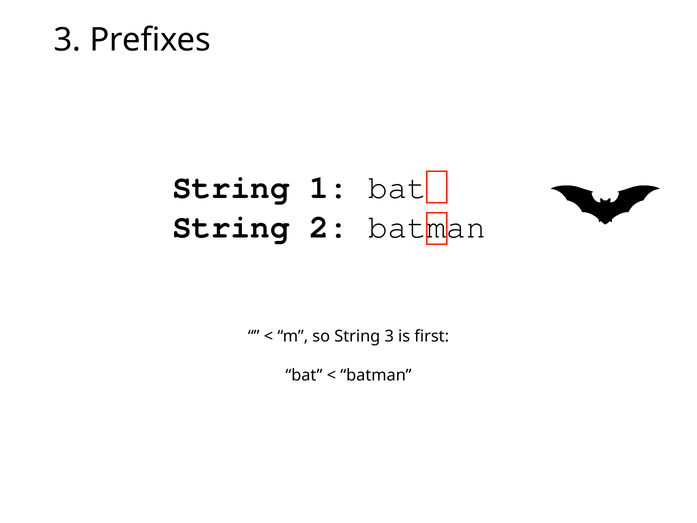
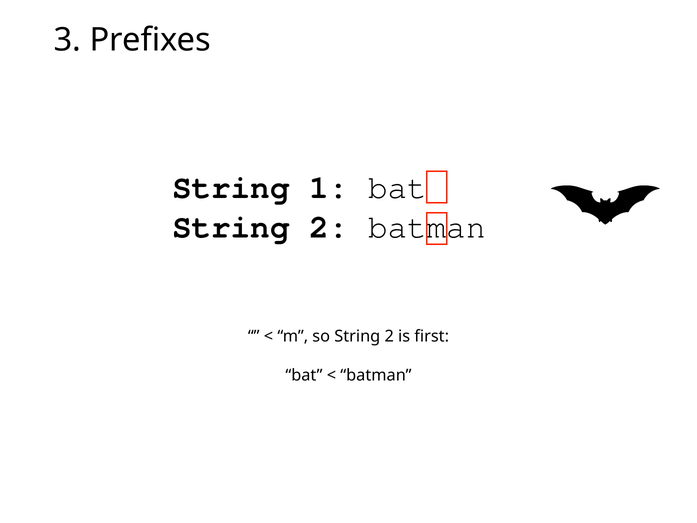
so String 3: 3 -> 2 (389, 336)
